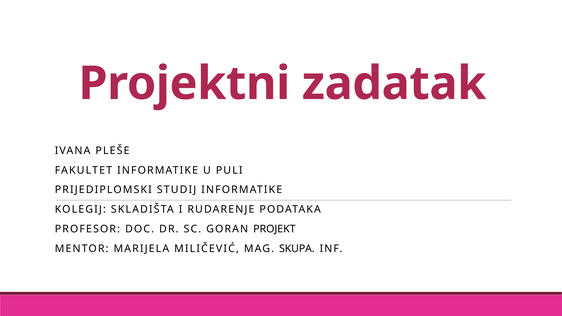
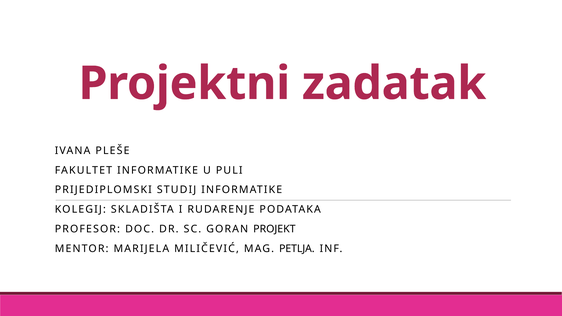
SKUPA: SKUPA -> PETLJA (297, 249)
